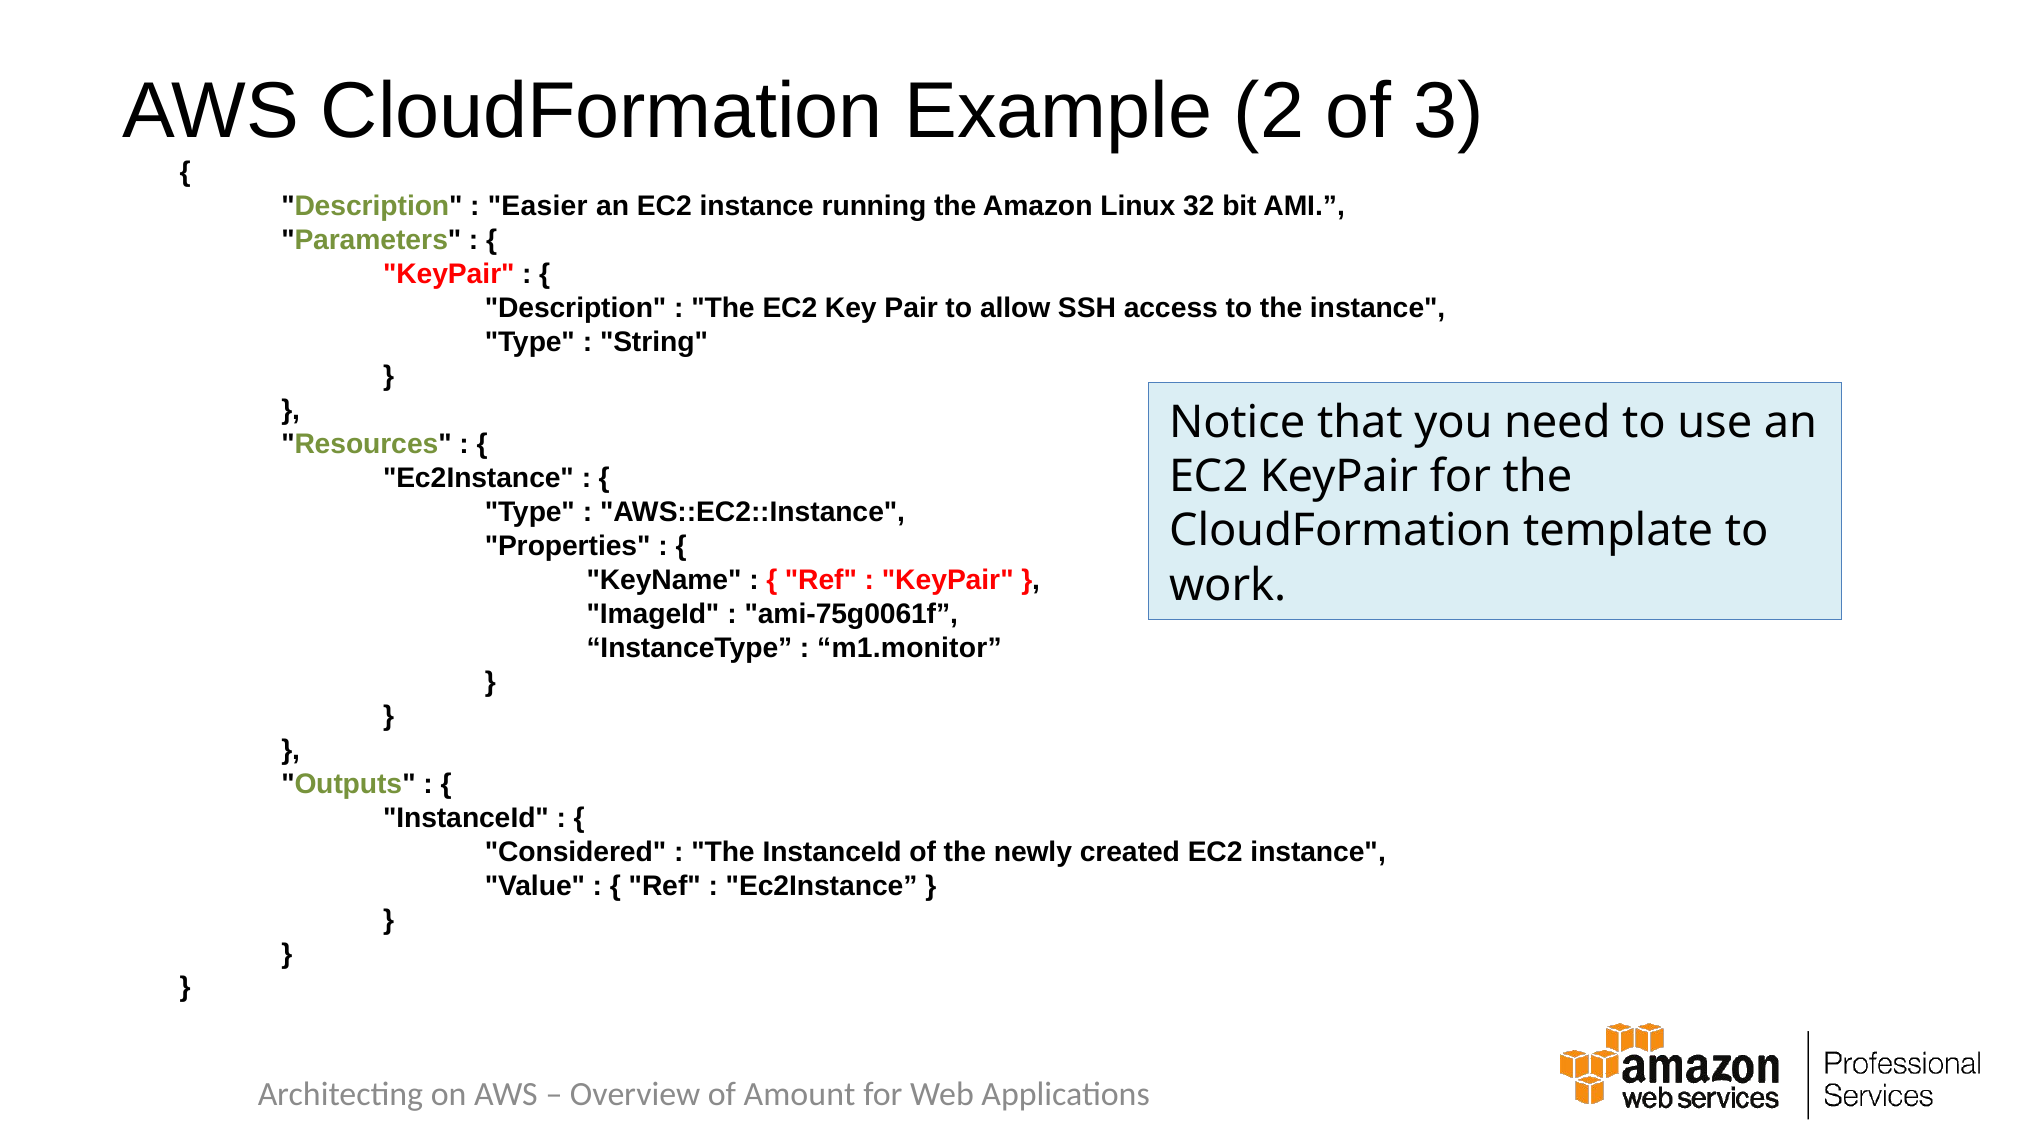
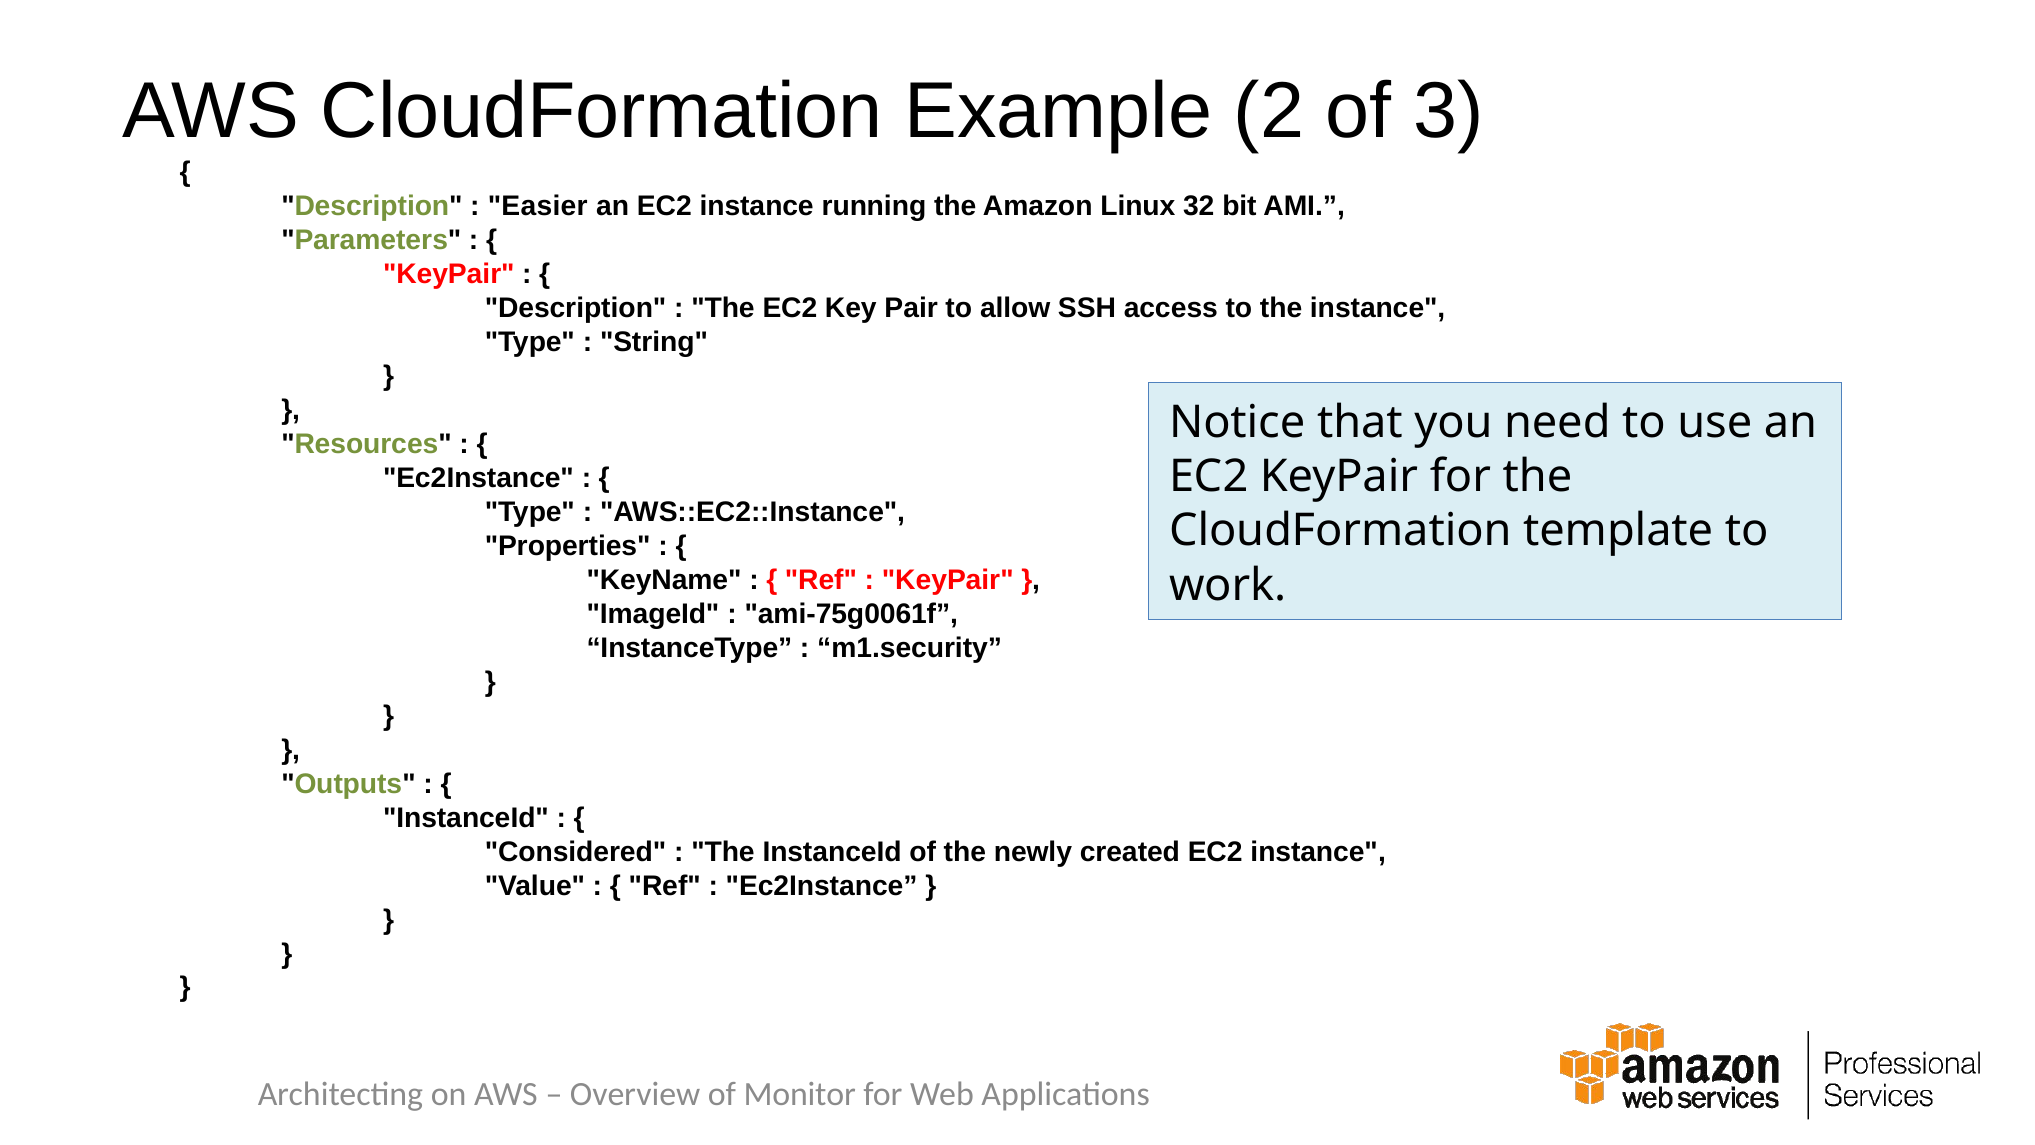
m1.monitor: m1.monitor -> m1.security (910, 648)
Amount: Amount -> Monitor (800, 1094)
